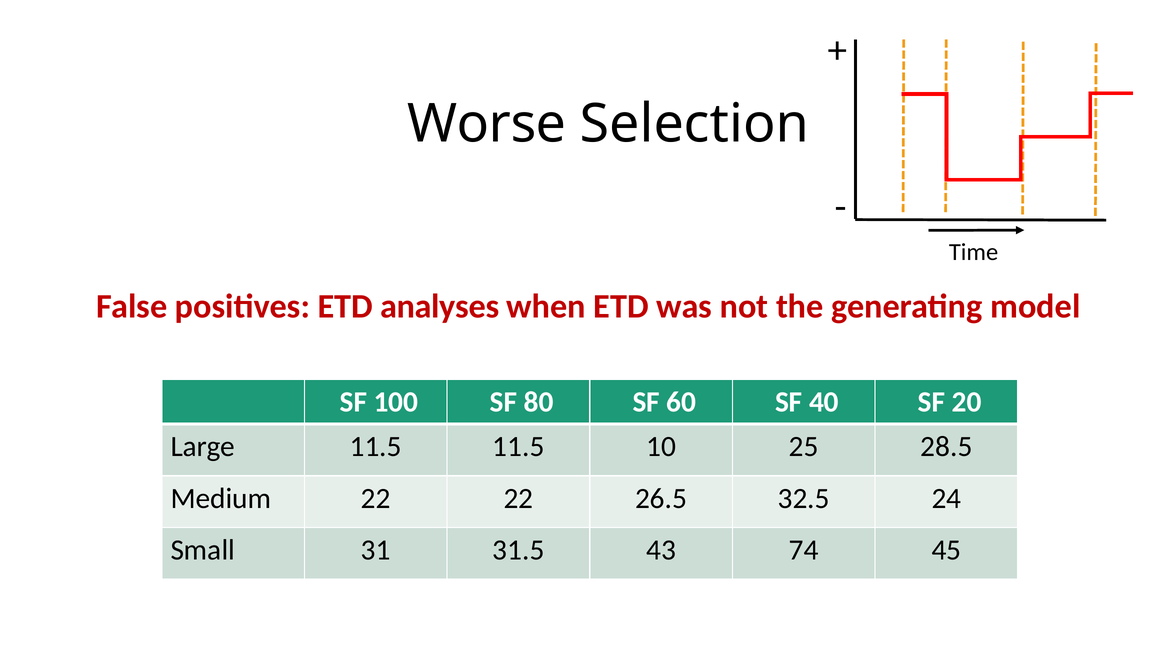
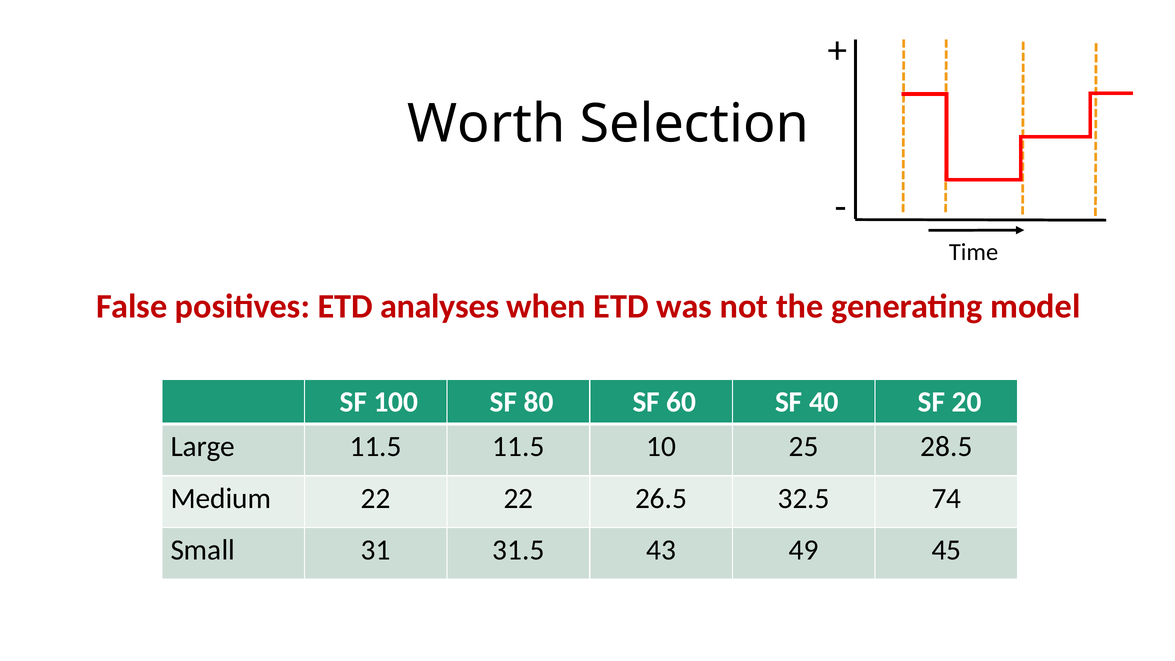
Worse: Worse -> Worth (486, 124)
24: 24 -> 74 (946, 498)
74: 74 -> 49 (804, 550)
